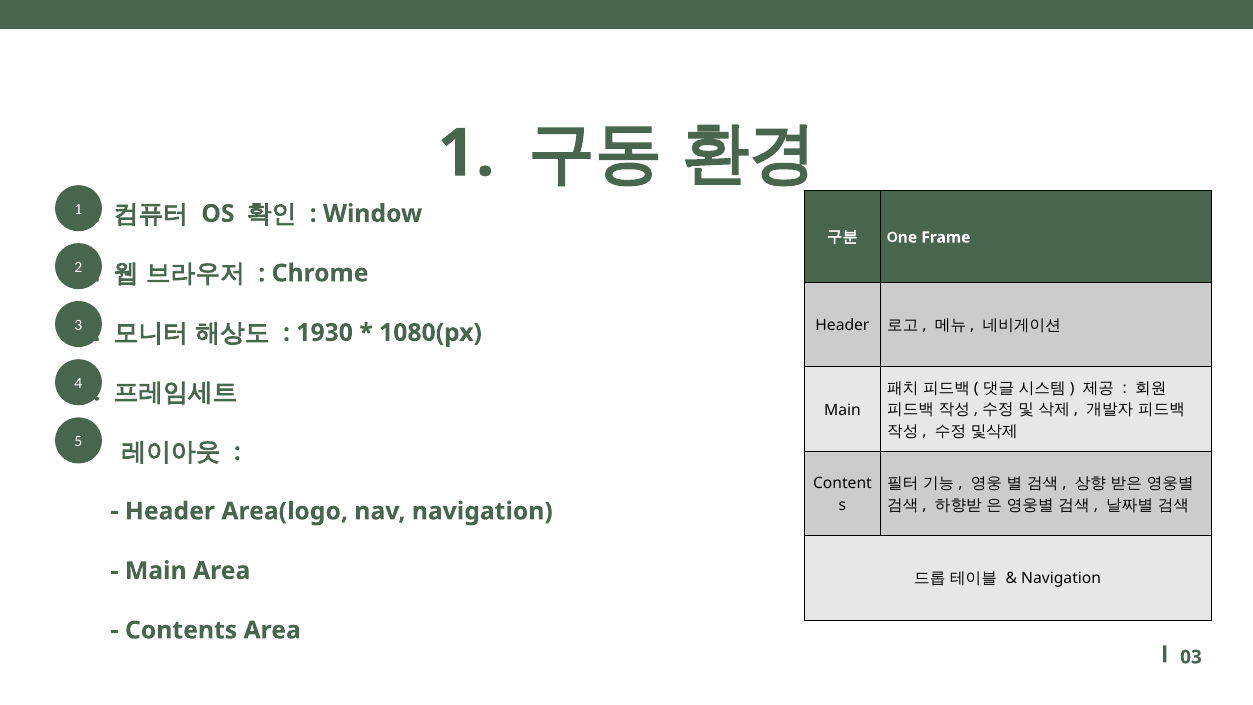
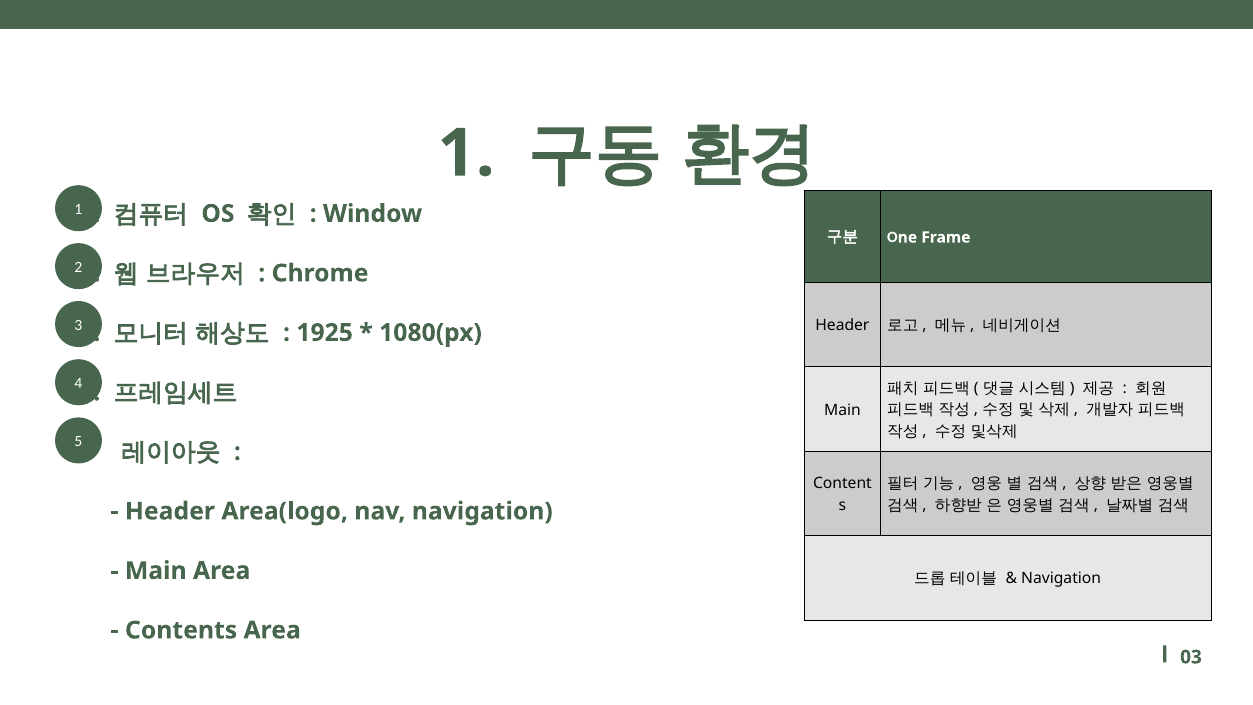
1930: 1930 -> 1925 (325, 333)
